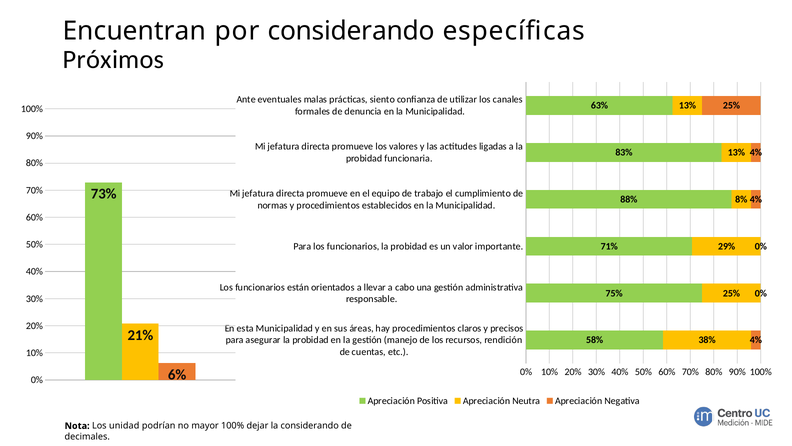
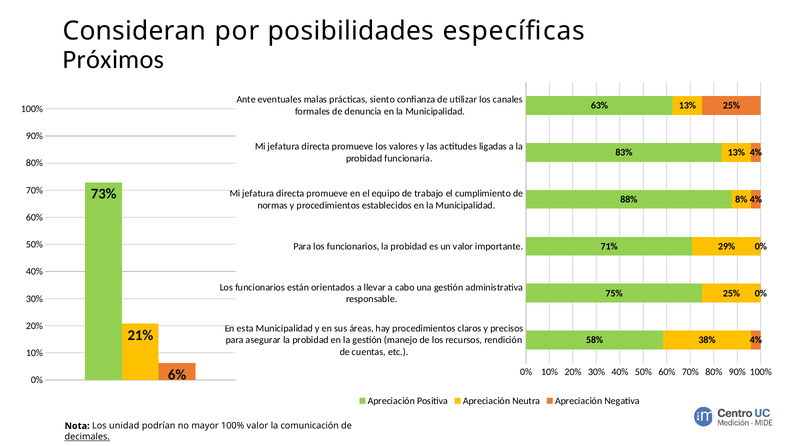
Encuentran: Encuentran -> Consideran (134, 31)
por considerando: considerando -> posibilidades (351, 31)
100% dejar: dejar -> valor (257, 425)
la considerando: considerando -> comunicación (310, 425)
decimales underline: none -> present (87, 436)
